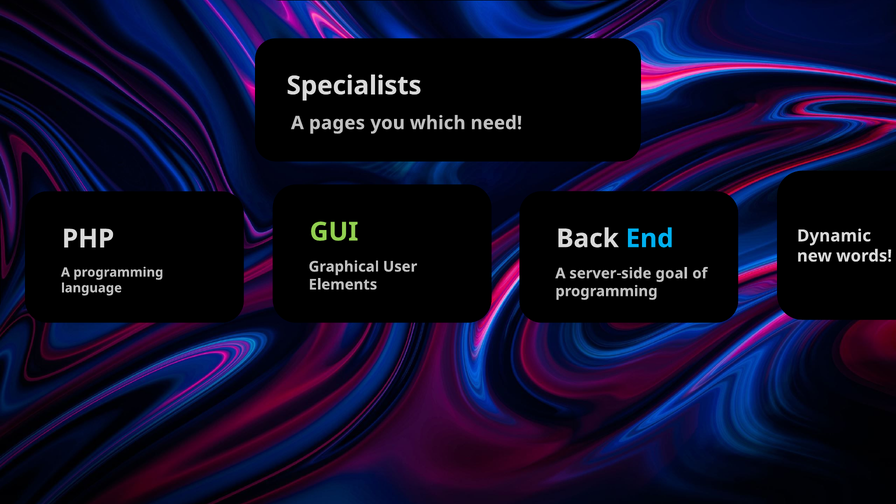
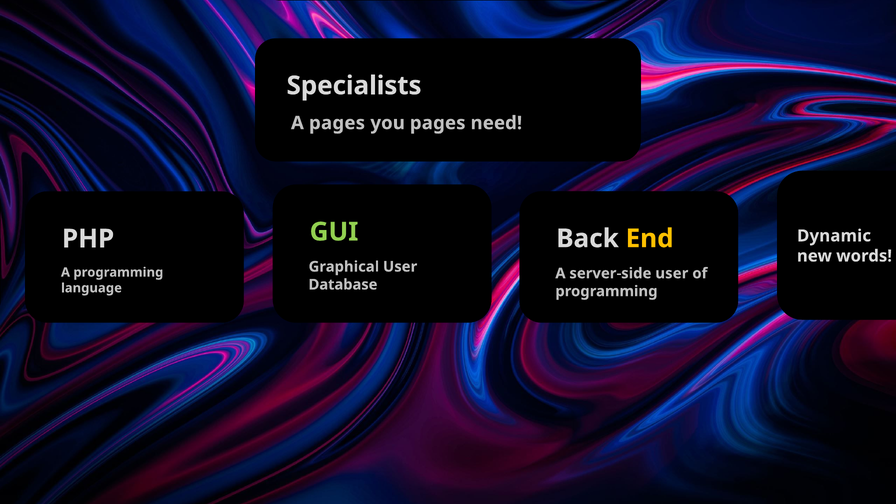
you which: which -> pages (438, 123)
End colour: light blue -> yellow (650, 239)
server-side goal: goal -> user (672, 273)
Elements: Elements -> Database (343, 285)
